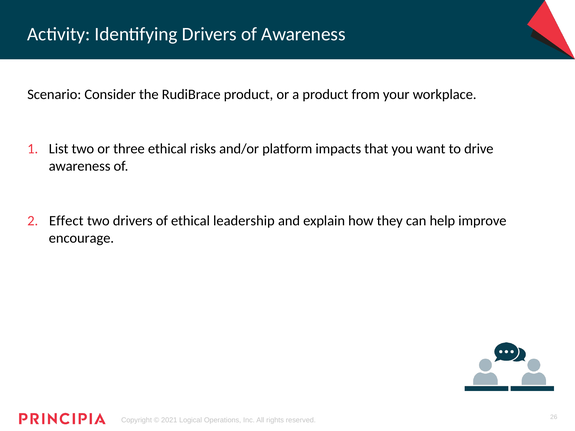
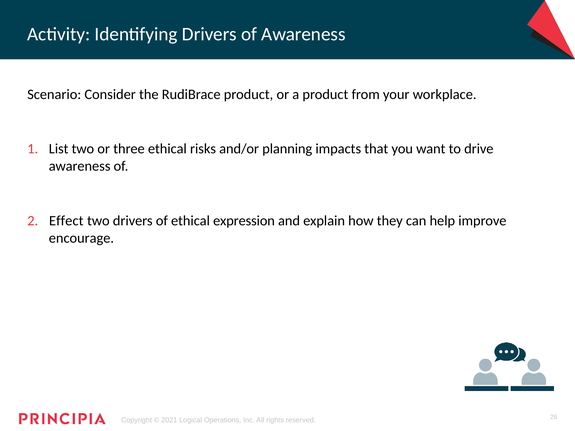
platform: platform -> planning (287, 149)
leadership: leadership -> expression (244, 221)
